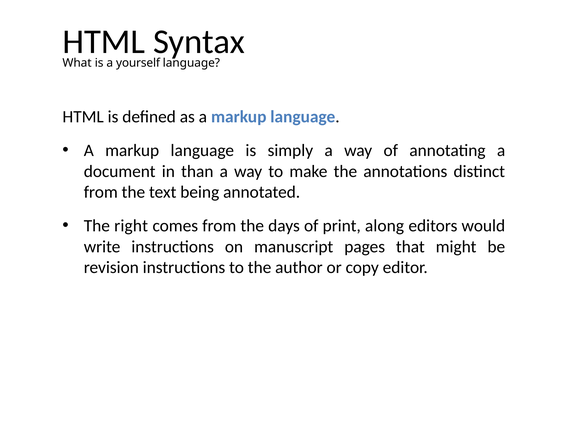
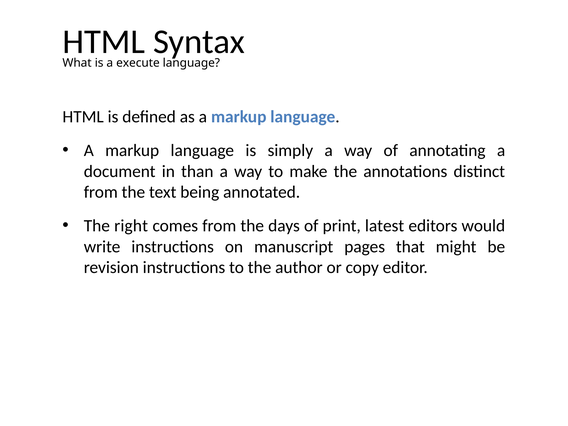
yourself: yourself -> execute (138, 63)
along: along -> latest (385, 226)
